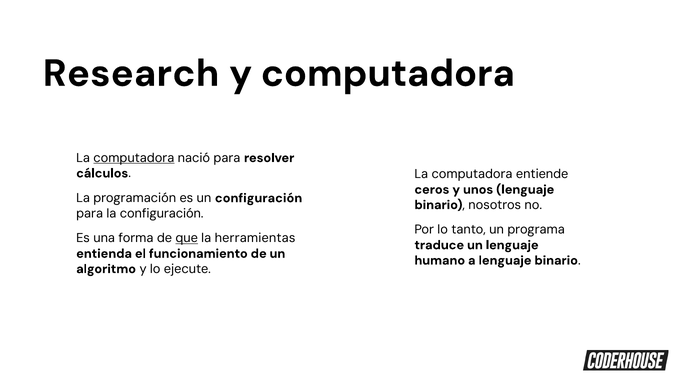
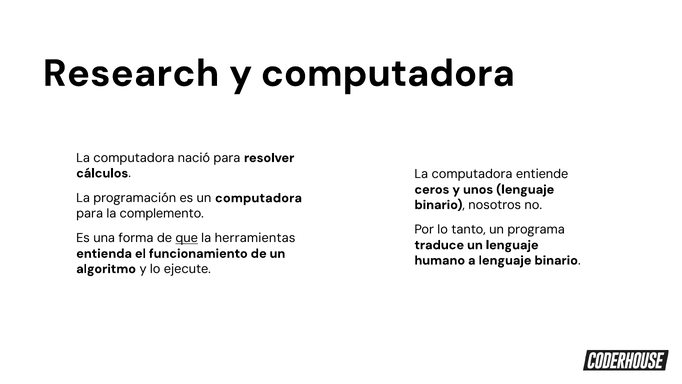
computadora underline: present -> none (134, 158)
un configuración: configuración -> computadora (259, 198)
la configuración: configuración -> complemento (162, 213)
